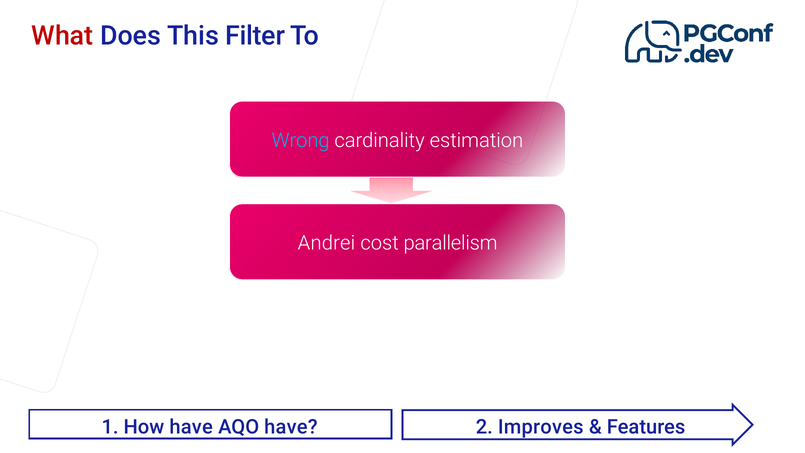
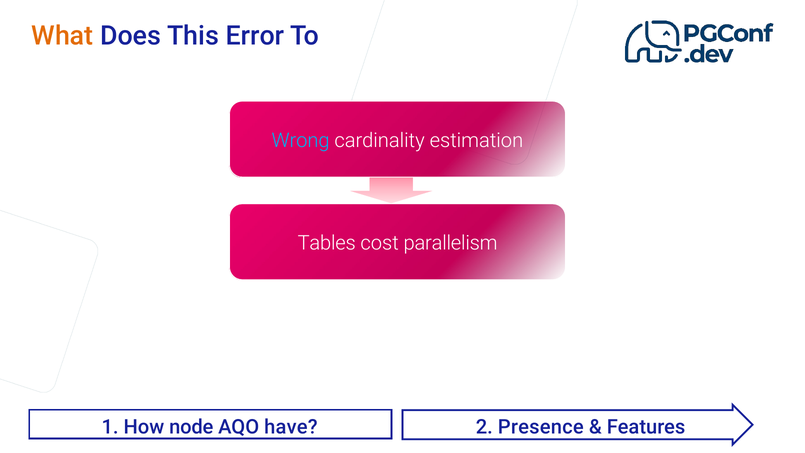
What colour: red -> orange (62, 36)
Filter: Filter -> Error (255, 36)
Andrei: Andrei -> Tables (327, 243)
How have: have -> node (191, 427)
Improves: Improves -> Presence (541, 427)
